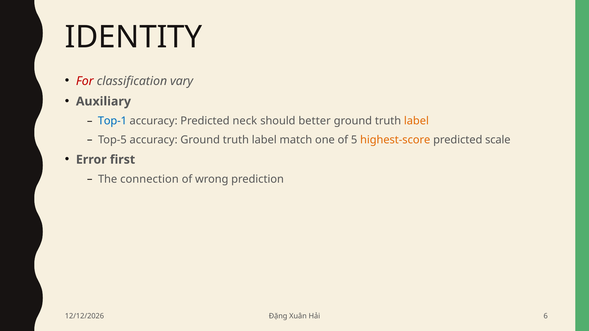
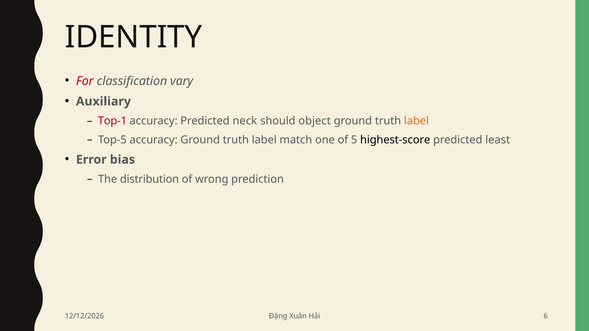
Top-1 colour: blue -> red (112, 121)
better: better -> object (315, 121)
highest-score colour: orange -> black (395, 140)
scale: scale -> least (498, 140)
first: first -> bias (122, 160)
connection: connection -> distribution (150, 179)
